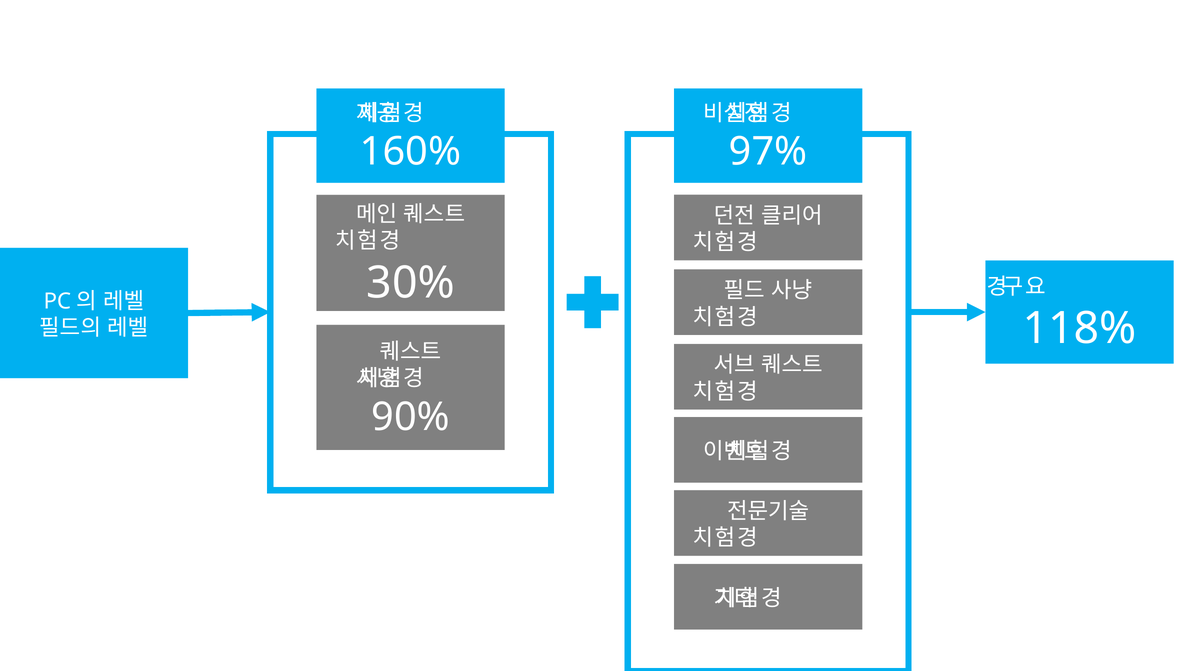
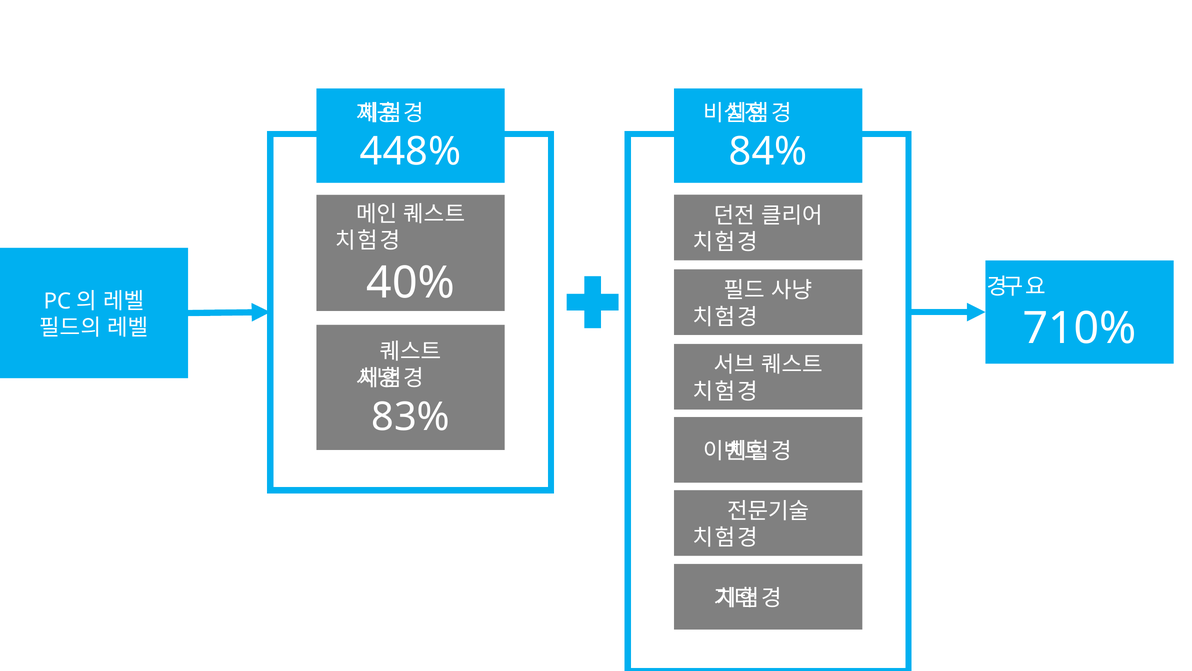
160%: 160% -> 448% (411, 152)
97%: 97% -> 84% (768, 152)
30%: 30% -> 40% (411, 283)
118%: 118% -> 710% (1079, 328)
90%: 90% -> 83% (411, 417)
